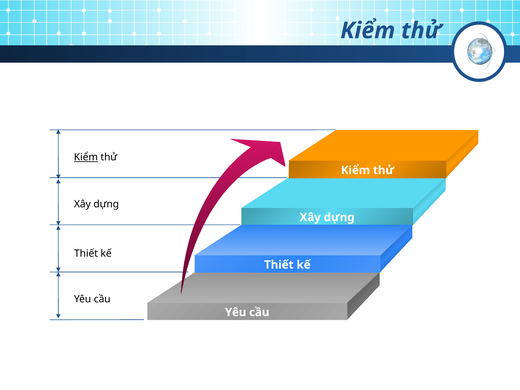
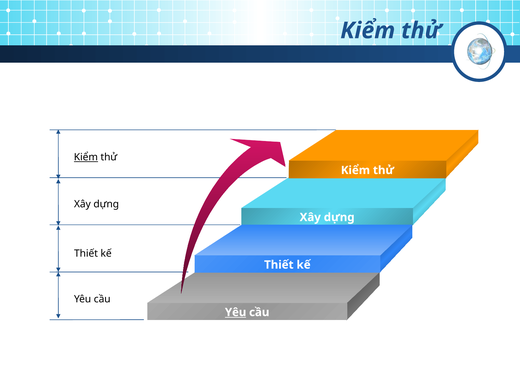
Yêu underline: none -> present (236, 312)
